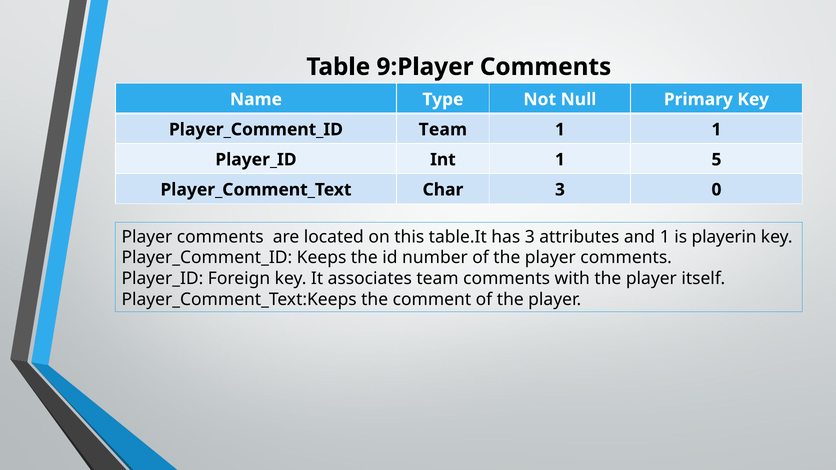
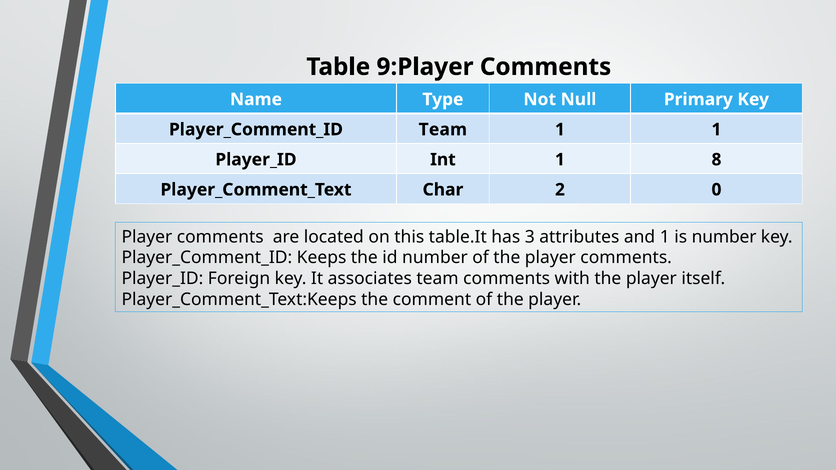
5: 5 -> 8 (716, 160)
Char 3: 3 -> 2 (560, 190)
is playerin: playerin -> number (724, 237)
